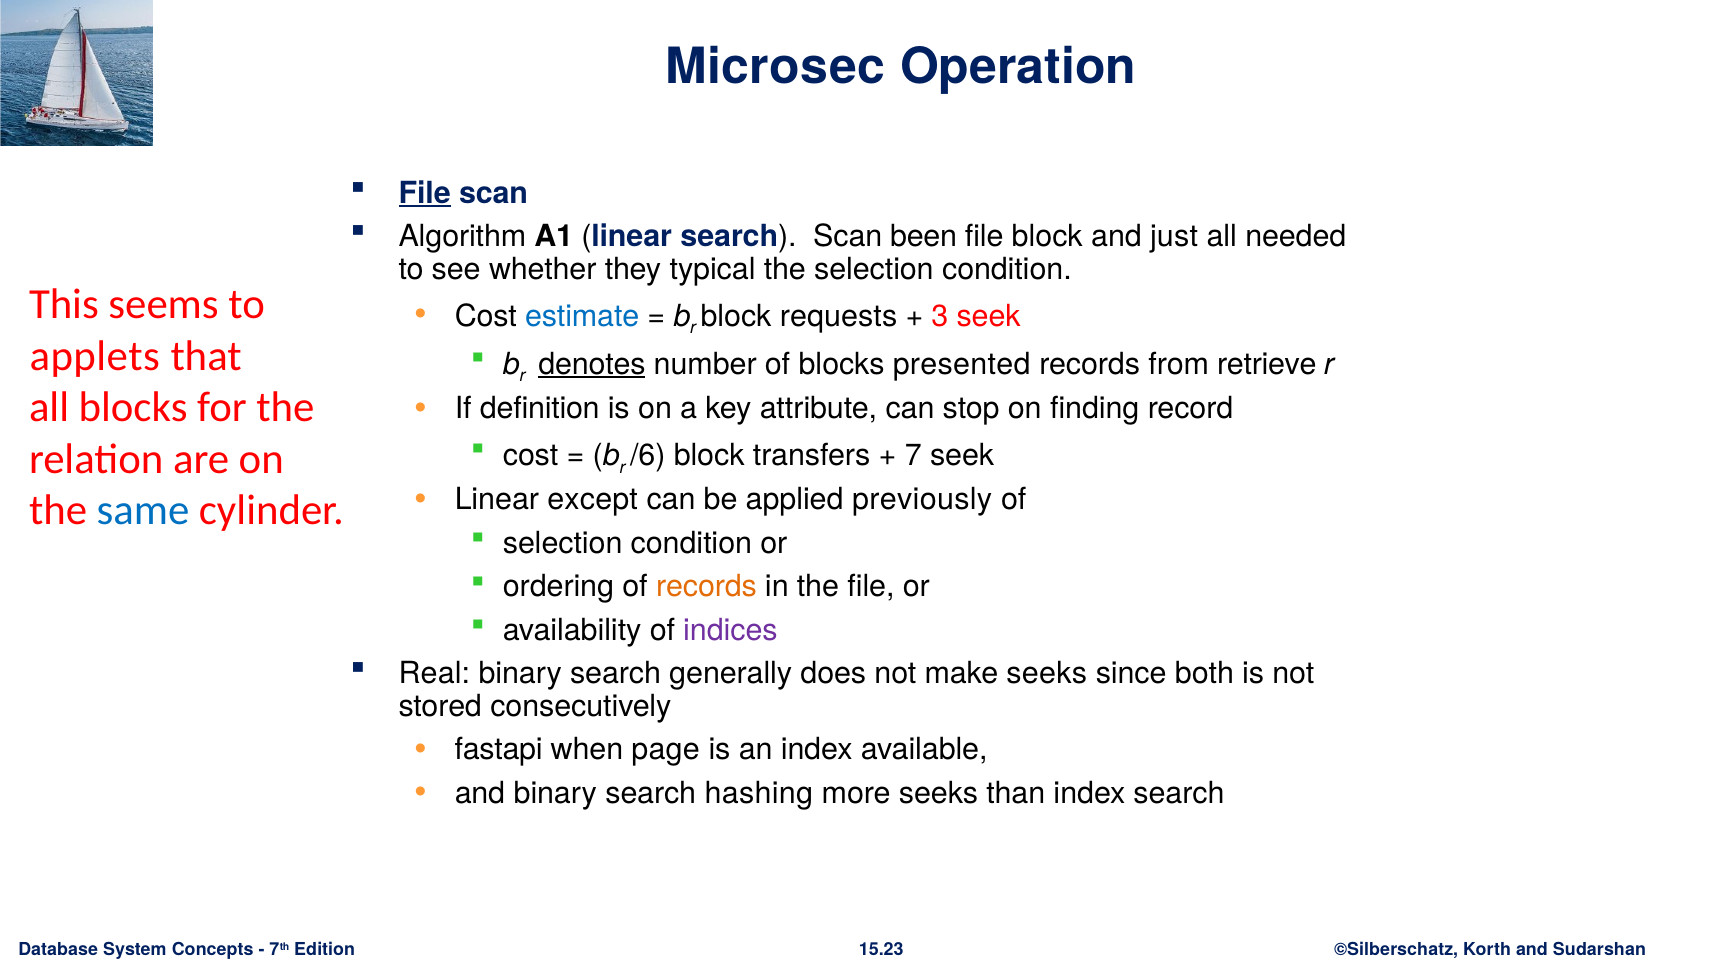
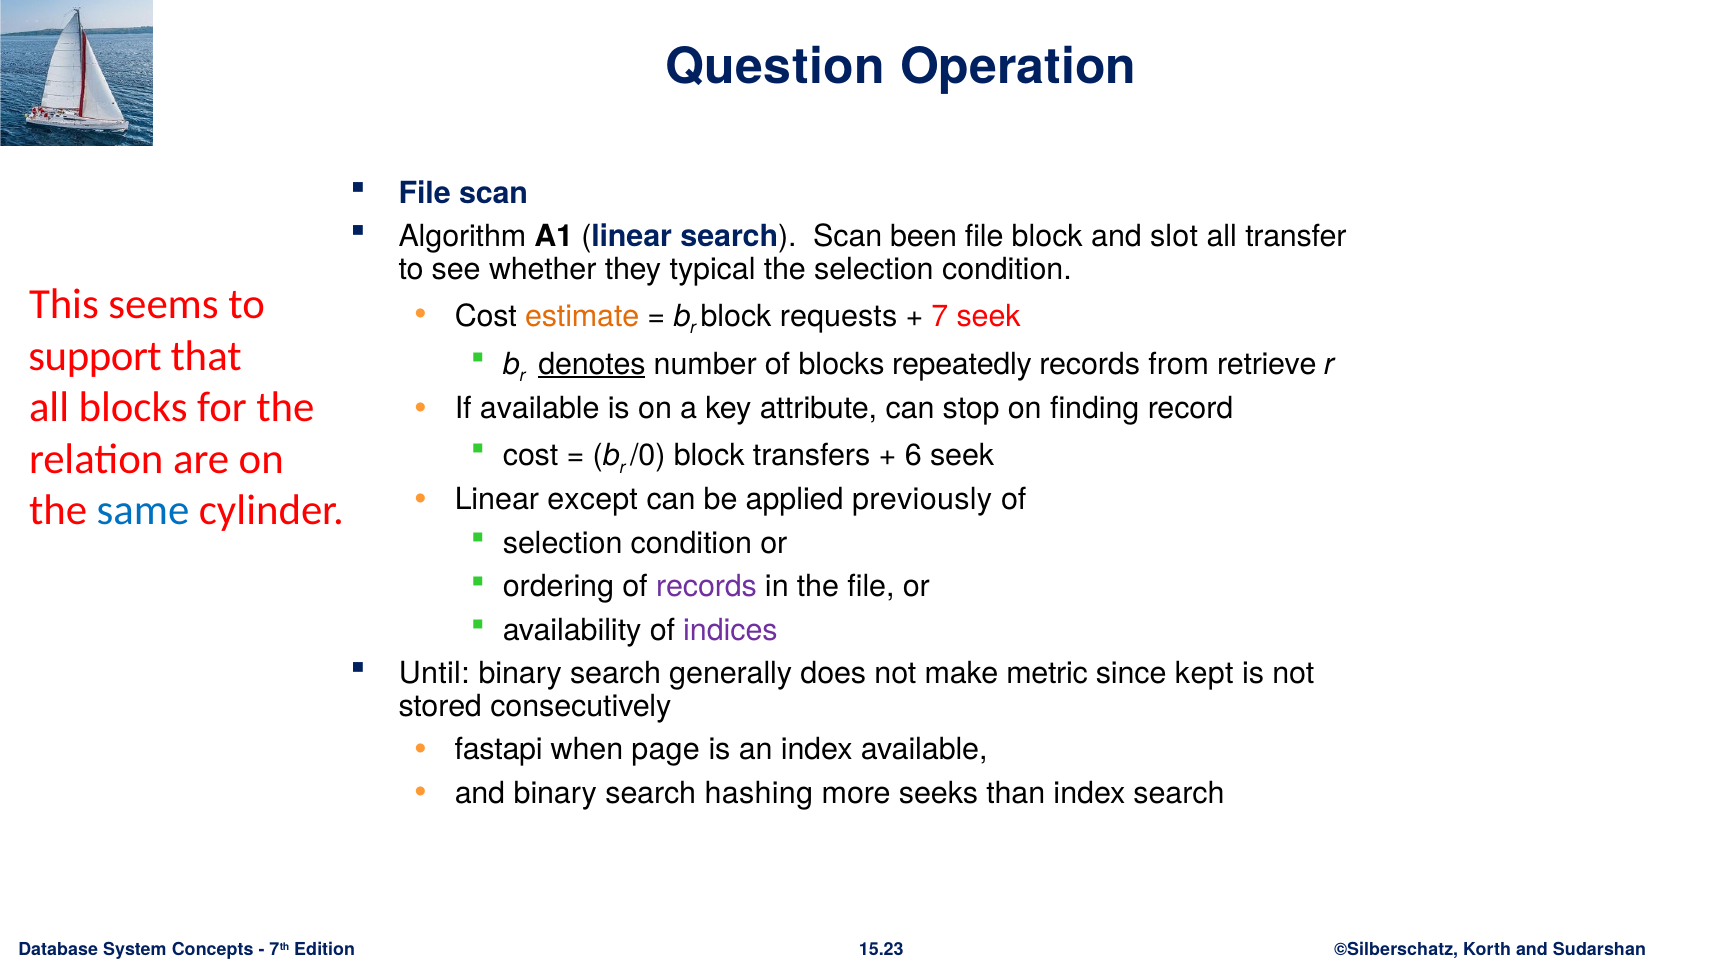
Microsec: Microsec -> Question (775, 67)
File underline: present -> none (425, 193)
just: just -> slot (1174, 237)
needed: needed -> transfer (1296, 237)
estimate colour: blue -> orange (582, 316)
3: 3 -> 7 (940, 316)
applets: applets -> support (95, 356)
presented: presented -> repeatedly (962, 364)
If definition: definition -> available (540, 408)
/6: /6 -> /0 (648, 455)
7: 7 -> 6 (913, 455)
records colour: orange -> purple (707, 586)
Real: Real -> Until (434, 673)
make seeks: seeks -> metric (1047, 673)
both: both -> kept (1204, 673)
